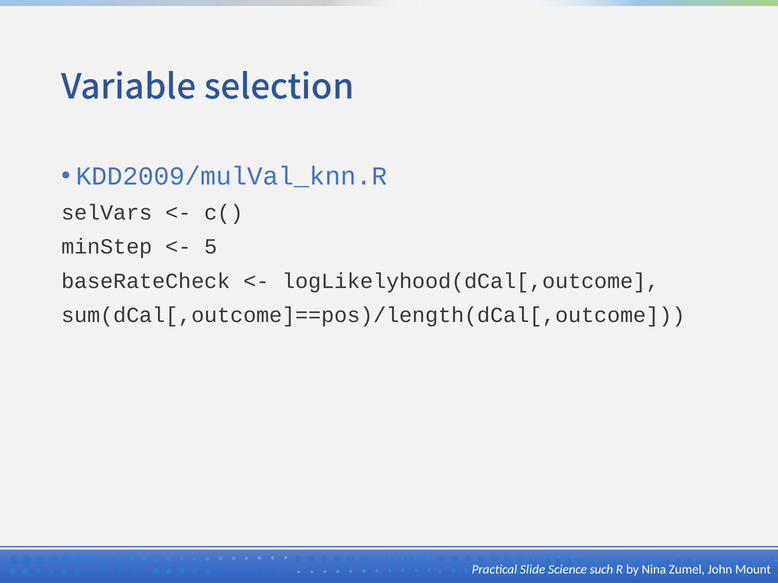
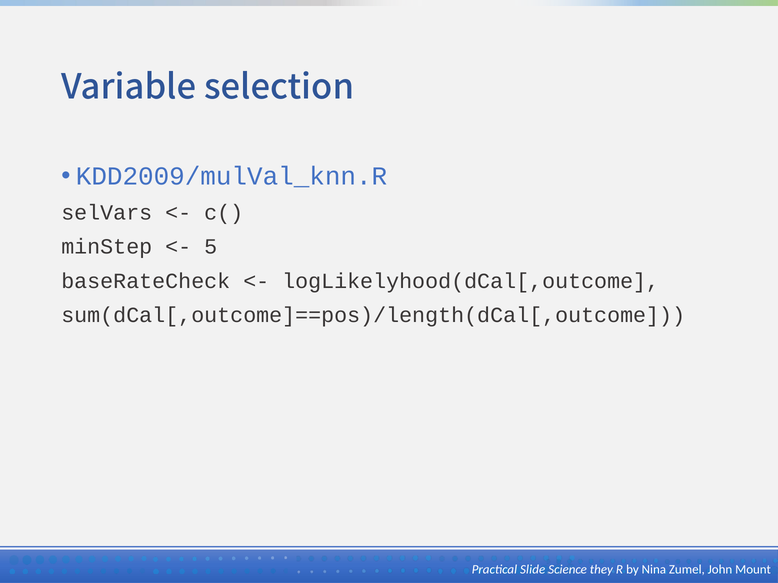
such: such -> they (601, 570)
